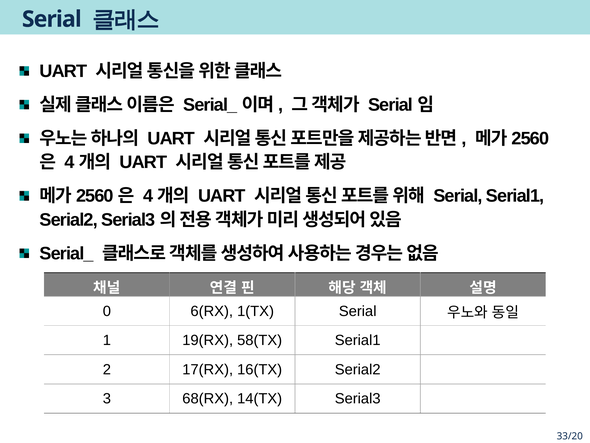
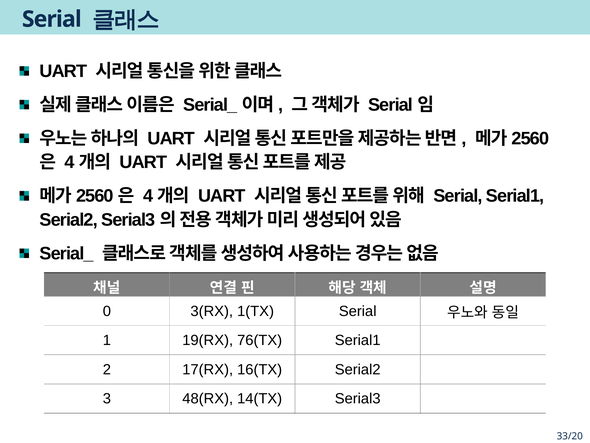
6(RX: 6(RX -> 3(RX (212, 311)
58(TX: 58(TX -> 76(TX (260, 340)
68(RX: 68(RX -> 48(RX (208, 398)
